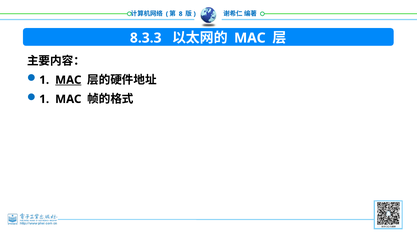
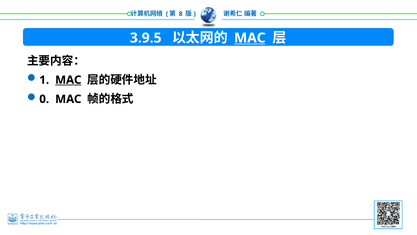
8.3.3: 8.3.3 -> 3.9.5 (146, 38)
MAC underline: none -> present (250, 38)
1: 1 -> 0 (44, 99)
